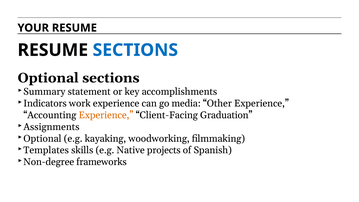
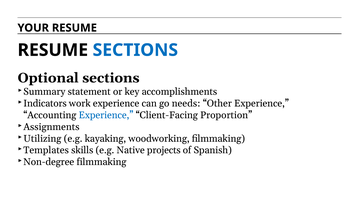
media: media -> needs (186, 103)
Experience colour: orange -> blue (106, 115)
Graduation: Graduation -> Proportion (226, 115)
Optional: Optional -> Utilizing (42, 138)
Non-degree frameworks: frameworks -> filmmaking (101, 162)
